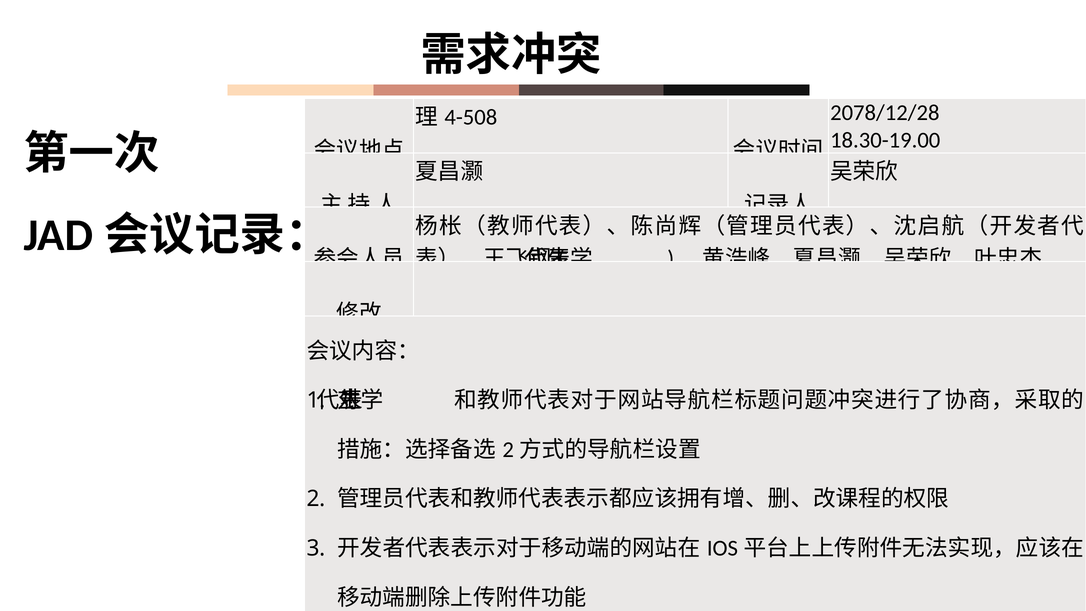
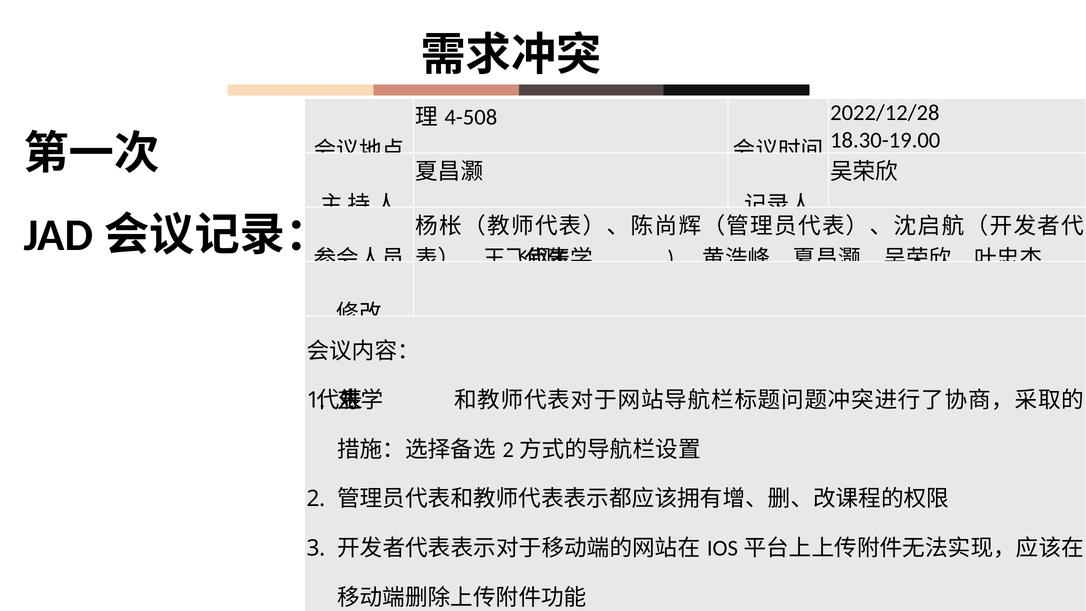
2078/12/28: 2078/12/28 -> 2022/12/28 (885, 113)
